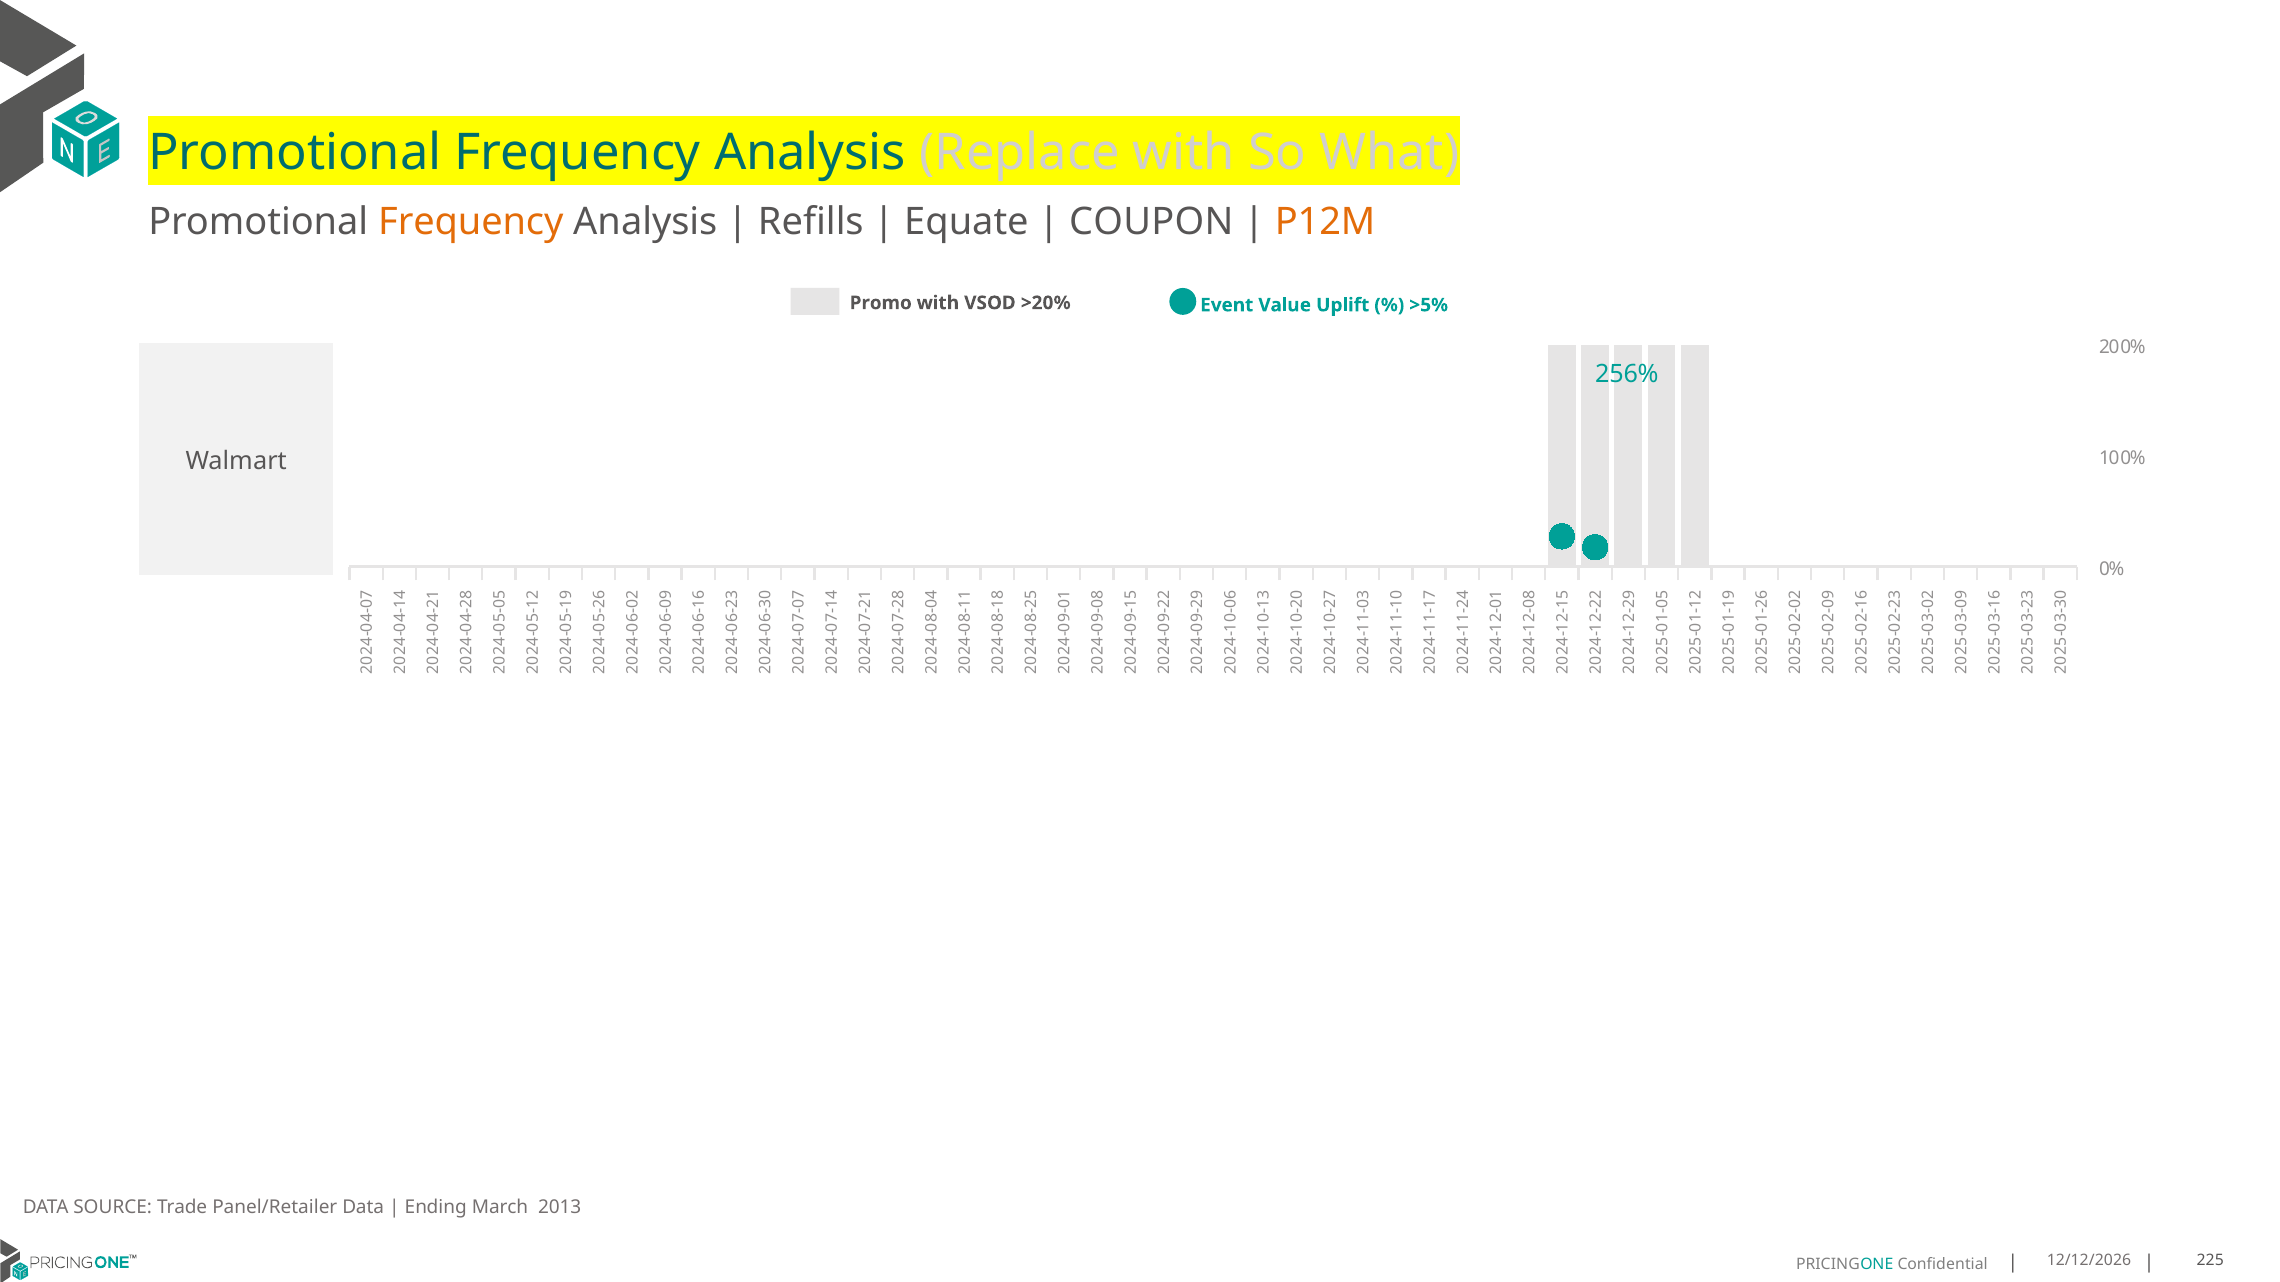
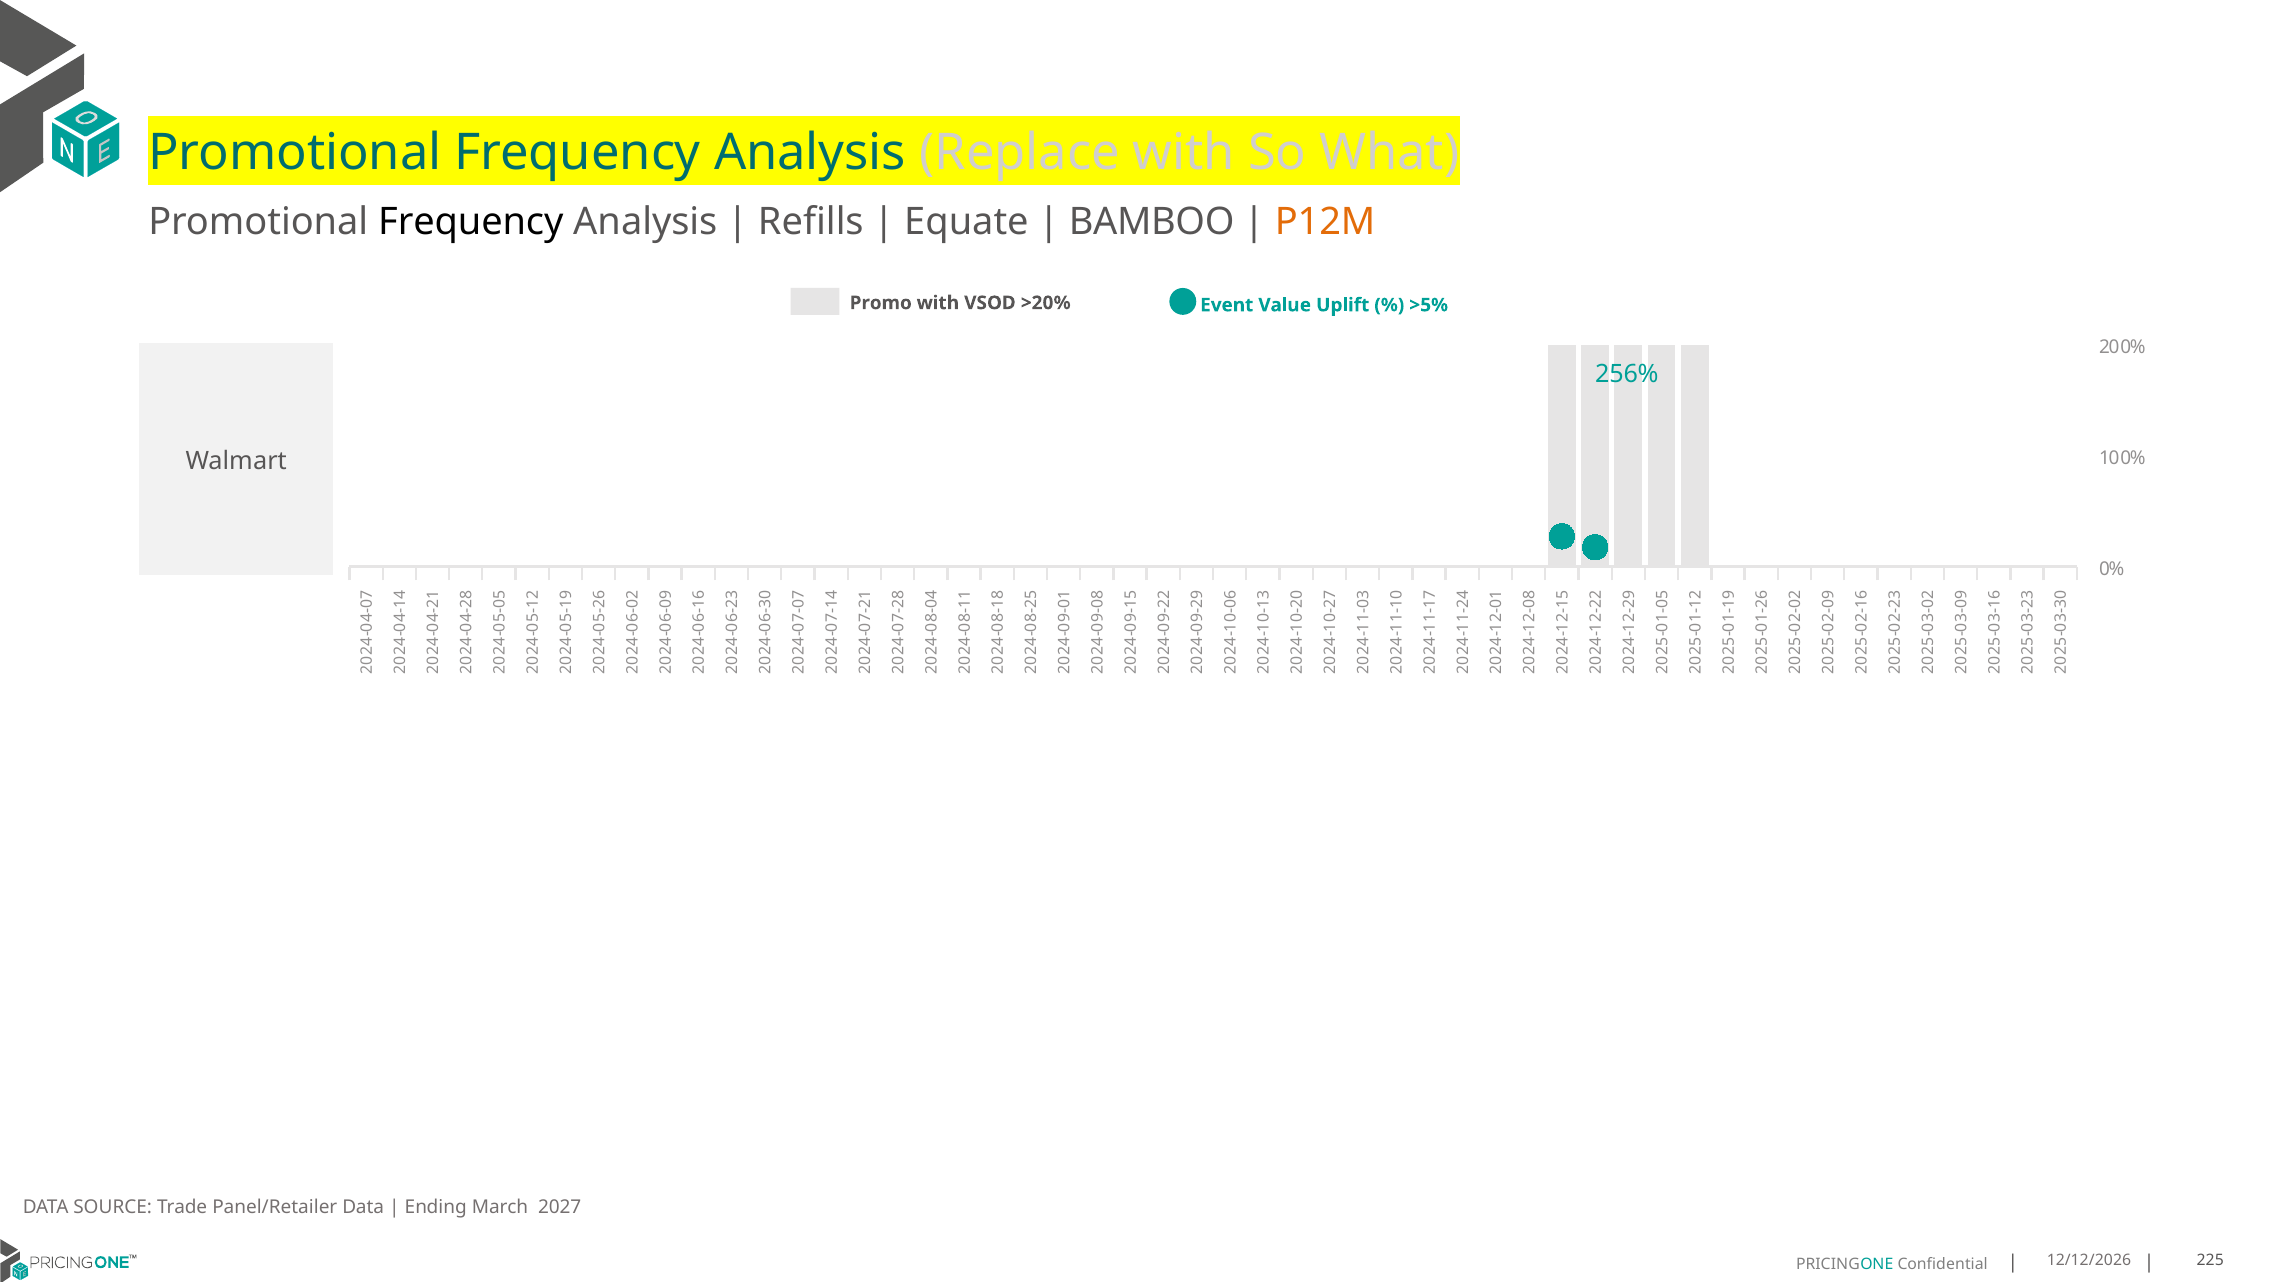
Frequency colour: orange -> black (471, 222)
COUPON: COUPON -> BAMBOO (1152, 222)
2013: 2013 -> 2027 (560, 1208)
